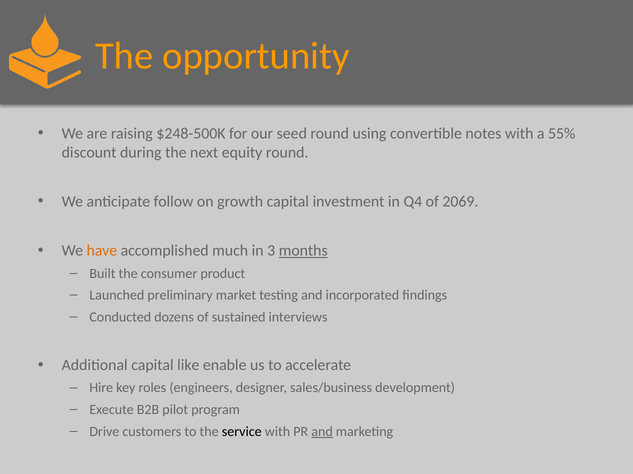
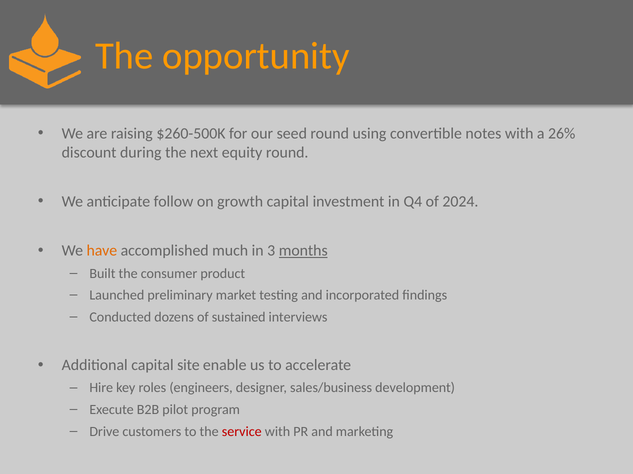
$248-500K: $248-500K -> $260-500K (191, 134)
55%: 55% -> 26% (562, 134)
2069: 2069 -> 2024 (460, 202)
like: like -> site (188, 366)
service colour: black -> red (242, 432)
and underline: present -> none (322, 432)
